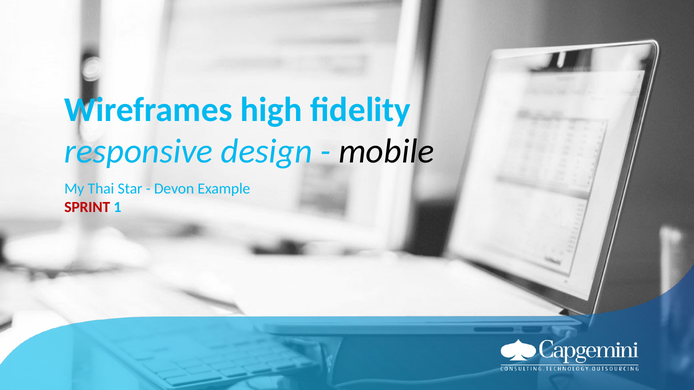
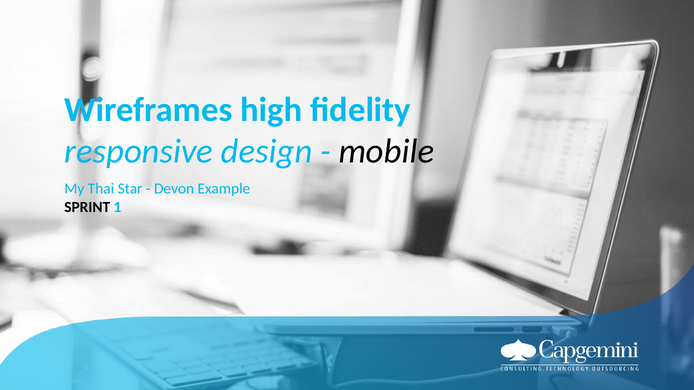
SPRINT colour: red -> black (87, 208)
